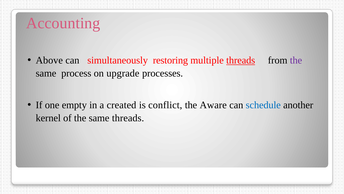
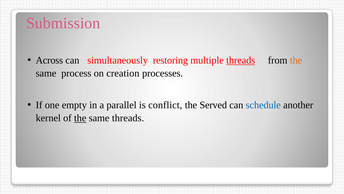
Accounting: Accounting -> Submission (63, 23)
Above: Above -> Across (49, 60)
the colour: purple -> orange (296, 60)
upgrade: upgrade -> creation (123, 73)
created: created -> parallel (122, 105)
Aware: Aware -> Served (213, 105)
the underline: none -> present (80, 118)
